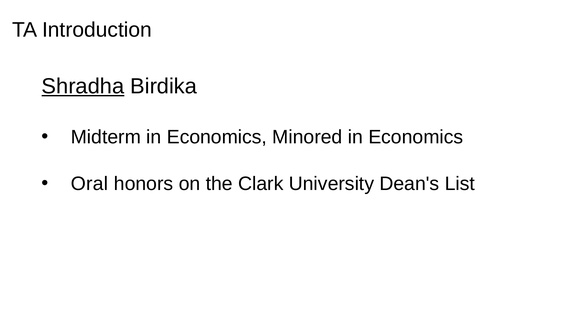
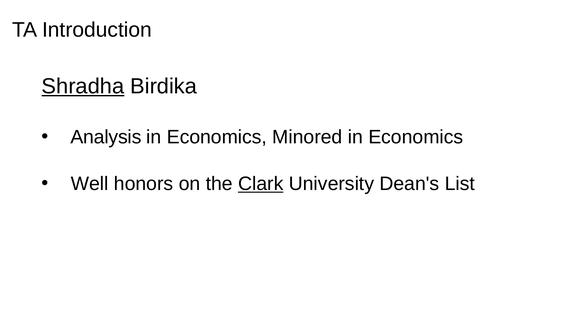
Midterm: Midterm -> Analysis (106, 137)
Oral: Oral -> Well (90, 184)
Clark underline: none -> present (261, 184)
